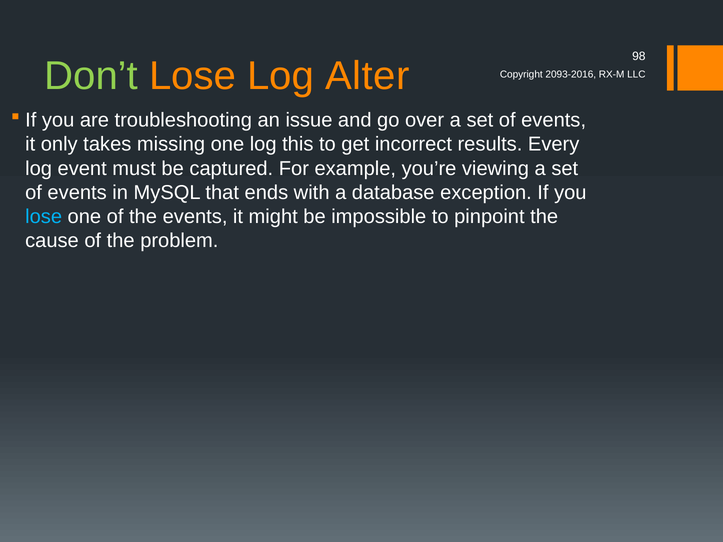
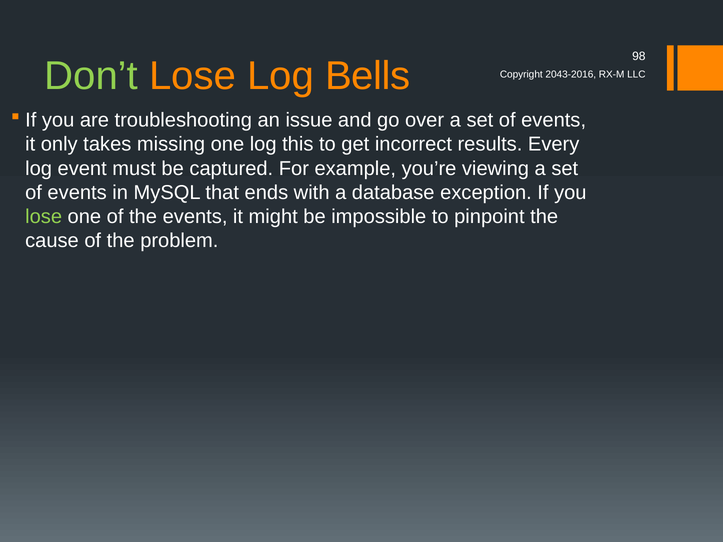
Alter: Alter -> Bells (368, 76)
2093-2016: 2093-2016 -> 2043-2016 (571, 74)
lose colour: light blue -> light green (44, 217)
